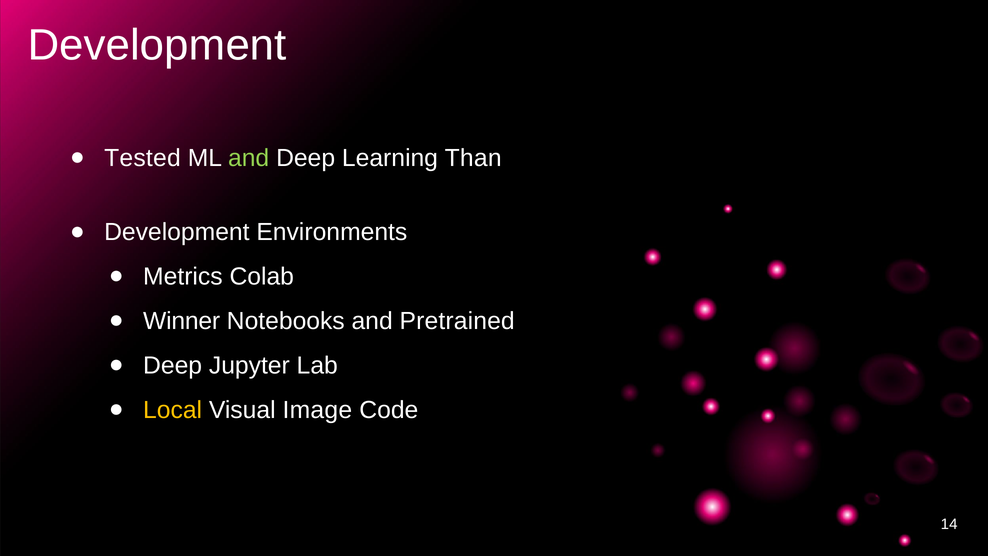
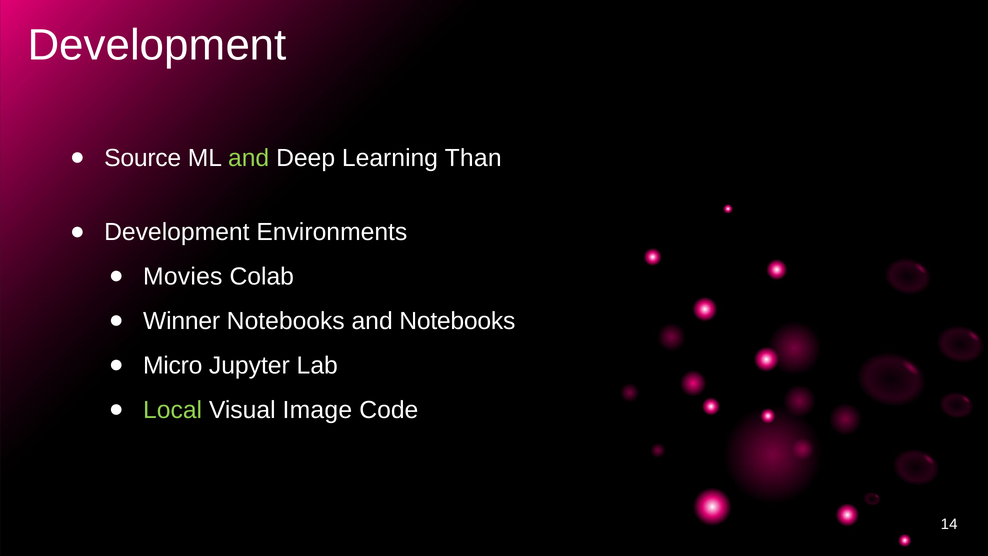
Tested: Tested -> Source (143, 158)
Metrics: Metrics -> Movies (183, 277)
and Pretrained: Pretrained -> Notebooks (457, 321)
Deep: Deep -> Micro (173, 365)
Local colour: yellow -> light green (173, 410)
